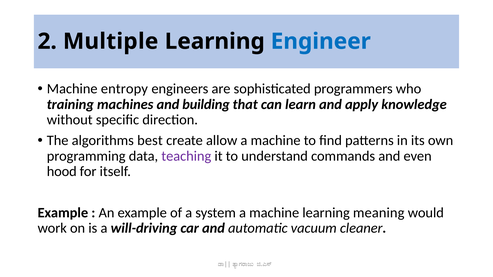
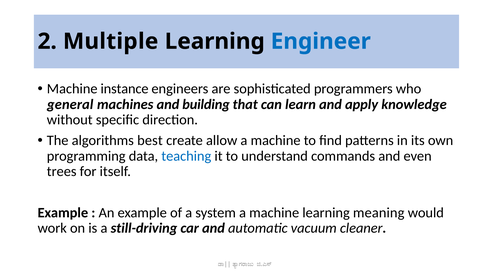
entropy: entropy -> instance (125, 89)
training: training -> general (70, 105)
teaching colour: purple -> blue (186, 156)
hood: hood -> trees (62, 172)
will-driving: will-driving -> still-driving (144, 228)
